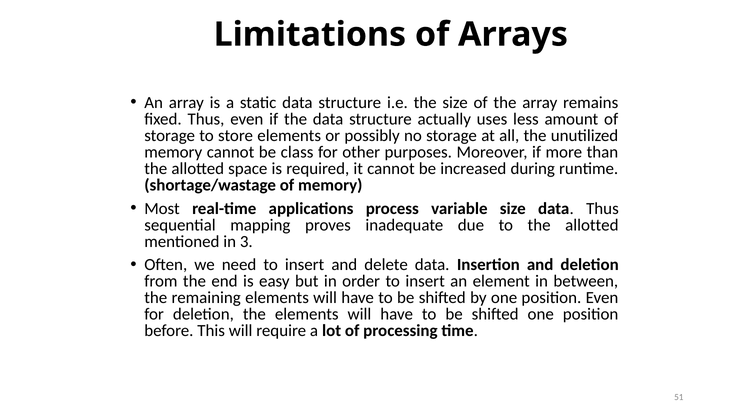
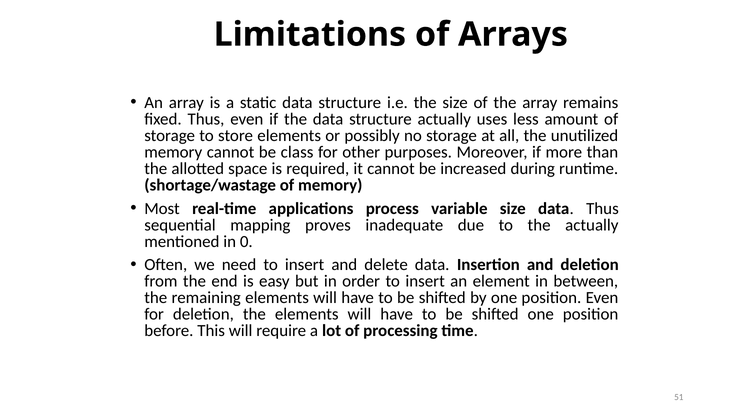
to the allotted: allotted -> actually (592, 225)
3: 3 -> 0 (246, 242)
